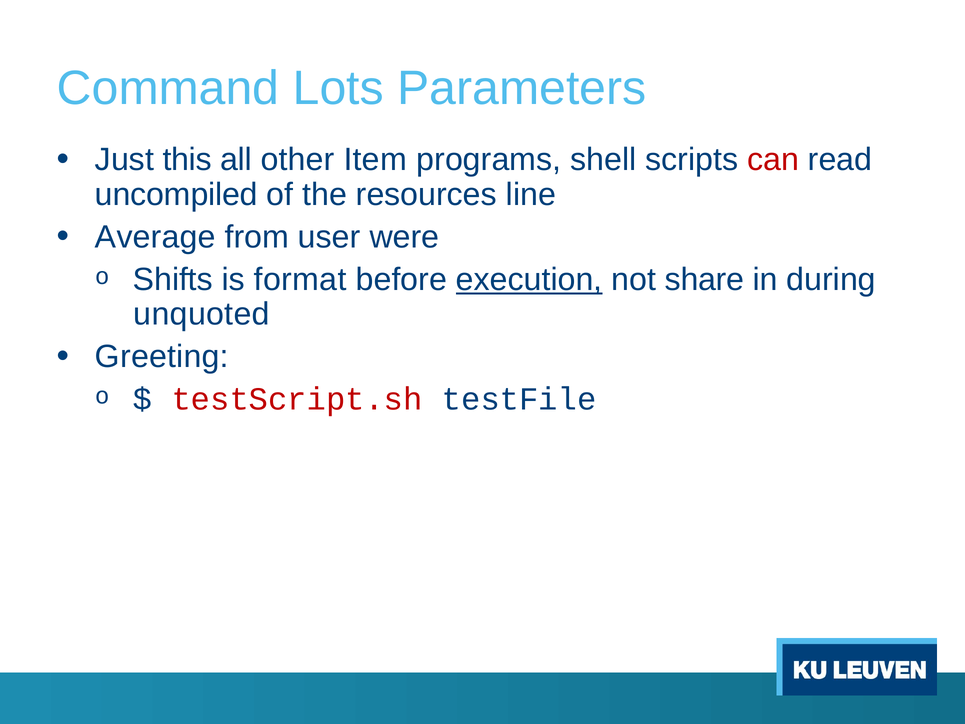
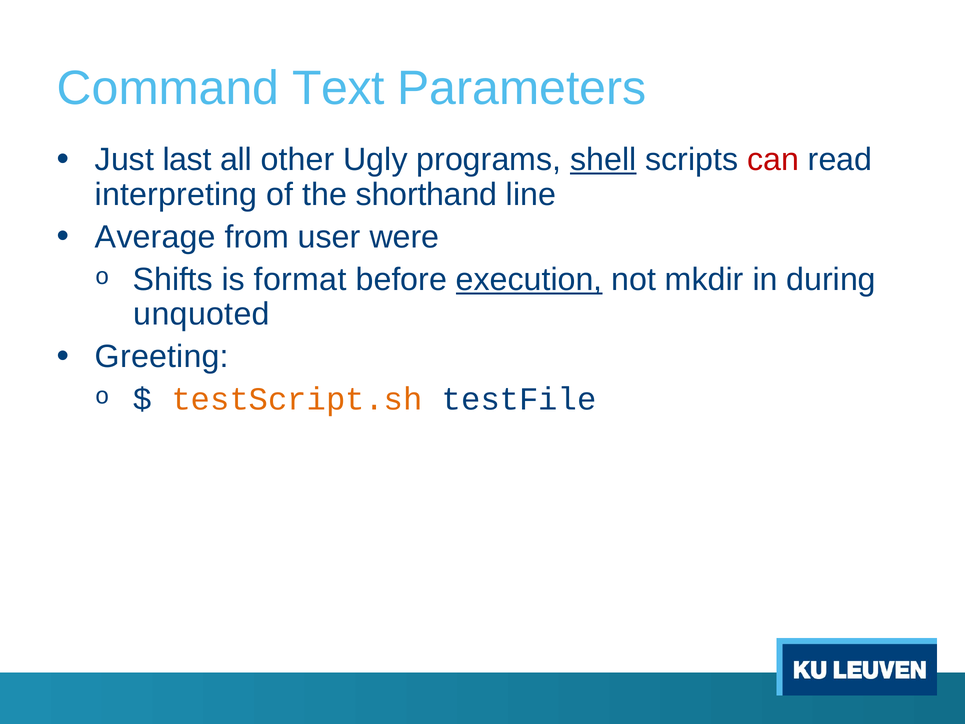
Lots: Lots -> Text (339, 88)
this: this -> last (187, 160)
Item: Item -> Ugly (375, 160)
shell underline: none -> present (603, 160)
uncompiled: uncompiled -> interpreting (176, 194)
resources: resources -> shorthand (426, 194)
share: share -> mkdir (704, 279)
testScript.sh colour: red -> orange (297, 399)
